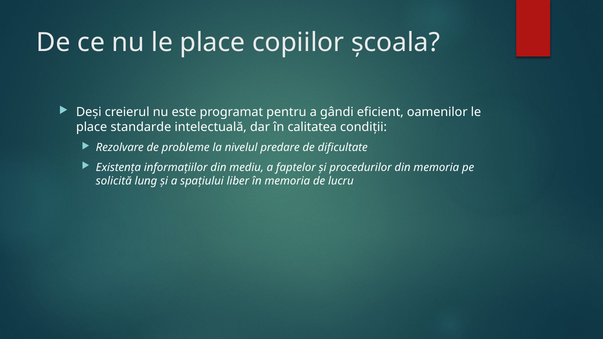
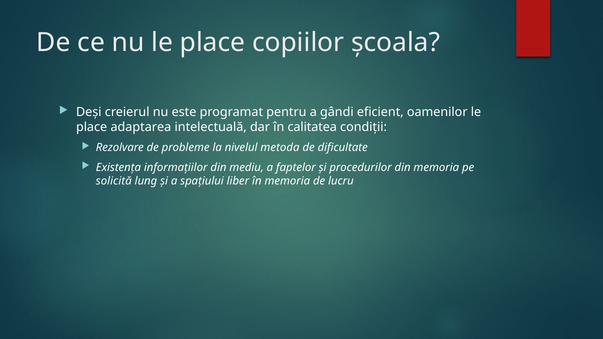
standarde: standarde -> adaptarea (141, 127)
predare: predare -> metoda (280, 148)
